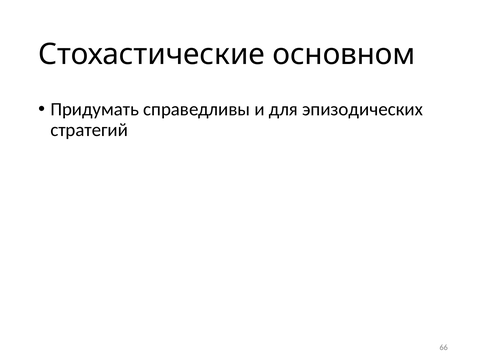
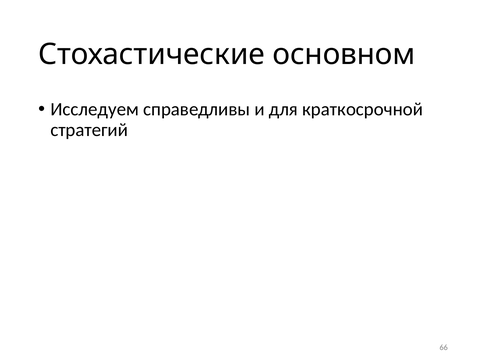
Придумать: Придумать -> Исследуем (95, 110)
эпизодических: эпизодических -> краткосрочной (363, 110)
